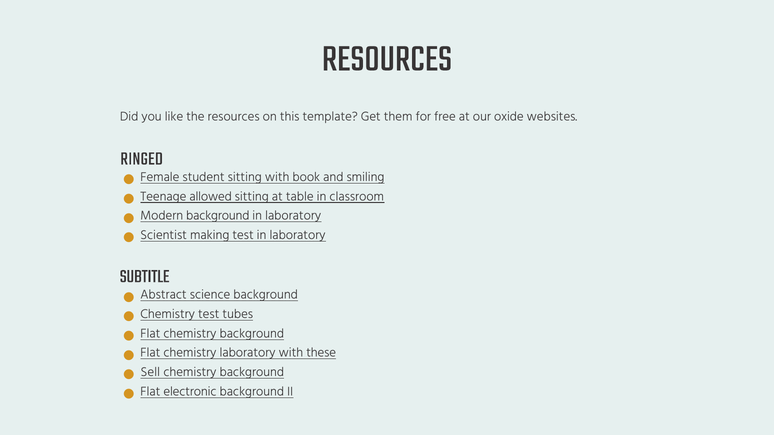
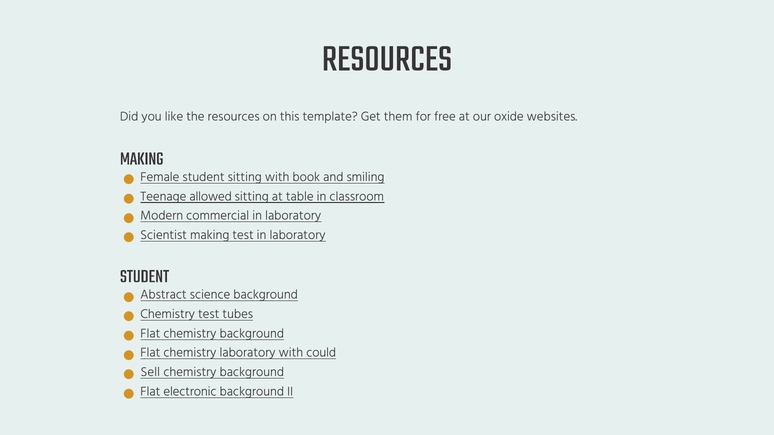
RINGED: RINGED -> MAKING (142, 158)
Modern background: background -> commercial (218, 216)
SUBTITLE: SUBTITLE -> STUDENT (145, 276)
these: these -> could (321, 353)
